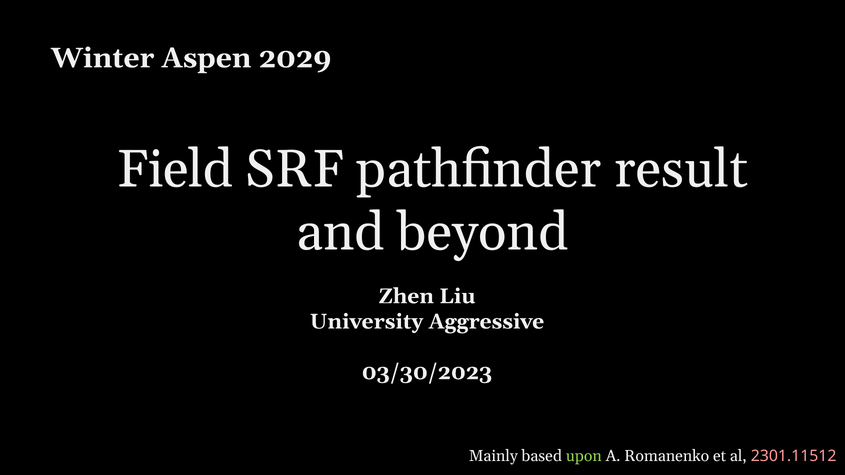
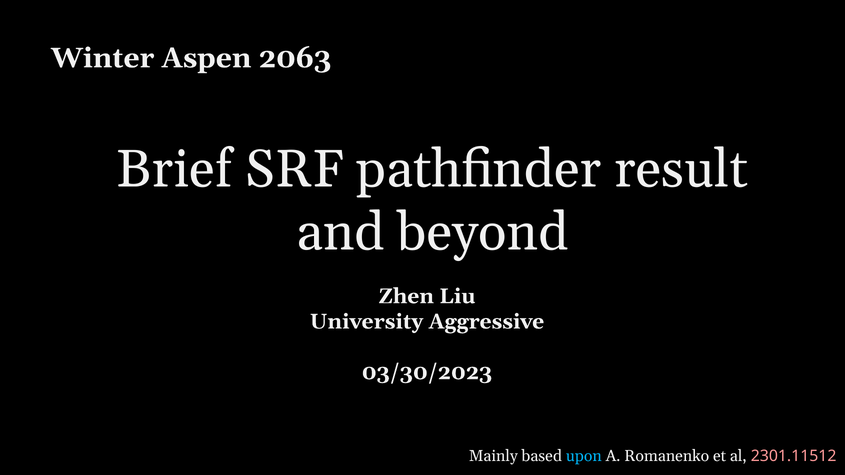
2029: 2029 -> 2063 (295, 58)
Field: Field -> Brief (175, 169)
upon colour: light green -> light blue (584, 456)
